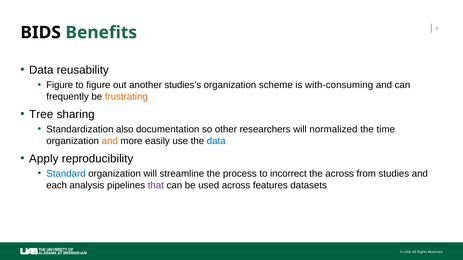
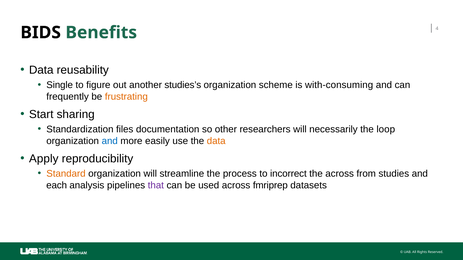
Figure: Figure -> Single (60, 85)
Tree: Tree -> Start (41, 115)
also: also -> files (125, 130)
normalized: normalized -> necessarily (333, 130)
time: time -> loop (386, 130)
and colour: orange -> blue (110, 141)
data colour: blue -> orange (216, 141)
Standard colour: blue -> orange (66, 174)
features: features -> fmriprep (270, 185)
